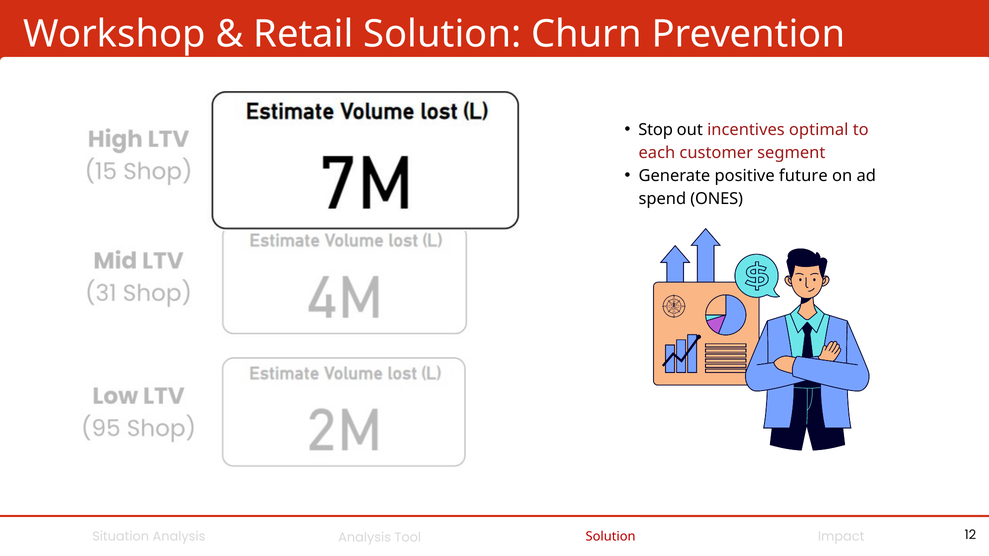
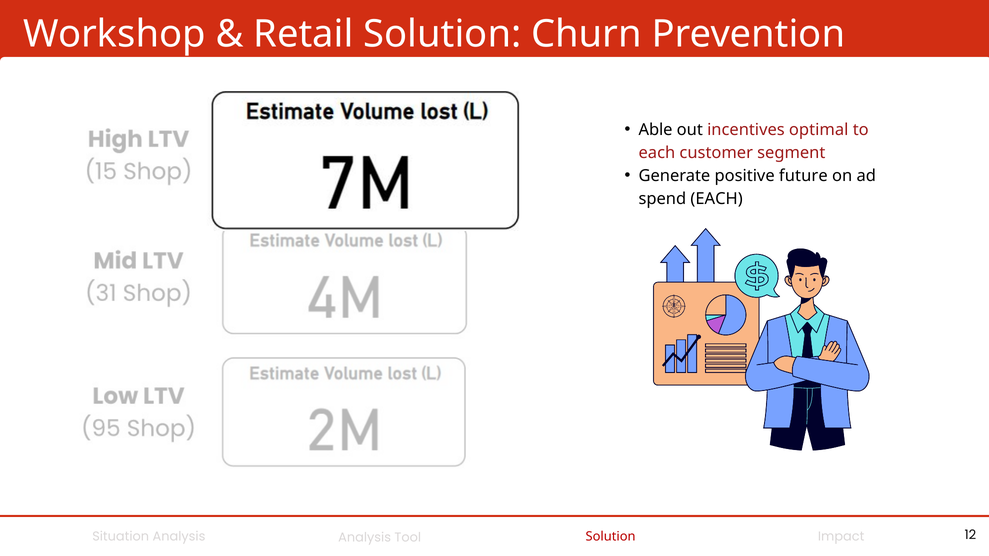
Stop: Stop -> Able (656, 130)
spend ONES: ONES -> EACH (717, 199)
